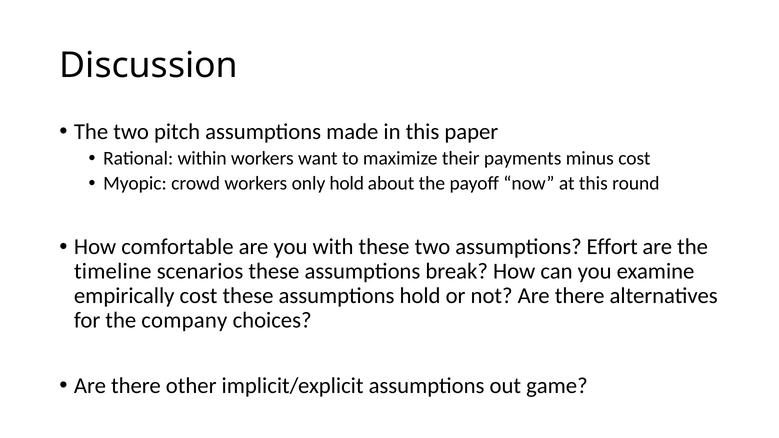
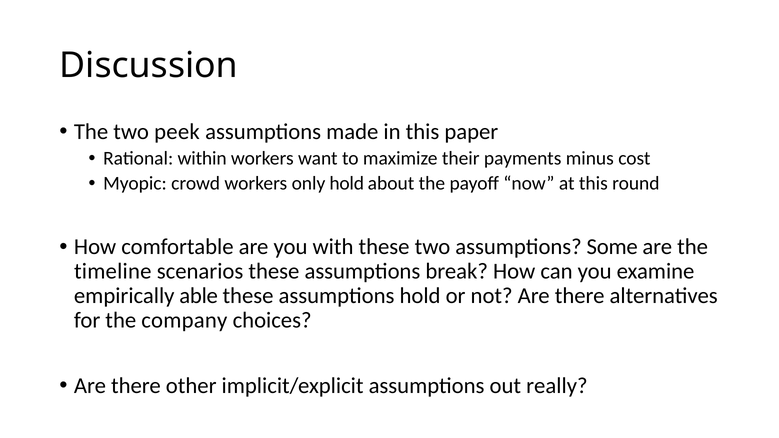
pitch: pitch -> peek (177, 132)
Effort: Effort -> Some (612, 247)
empirically cost: cost -> able (199, 296)
game: game -> really (557, 386)
